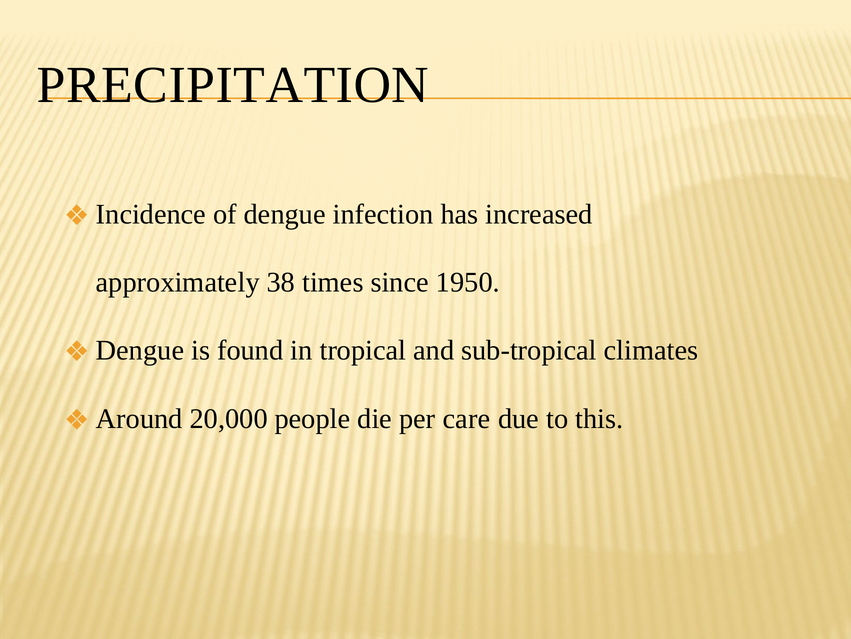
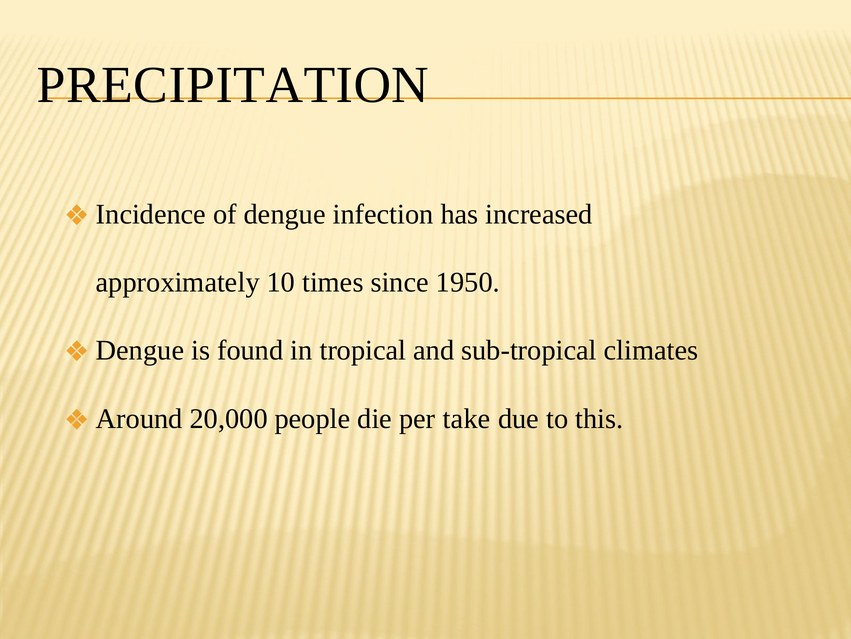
38: 38 -> 10 (281, 282)
care: care -> take (467, 418)
